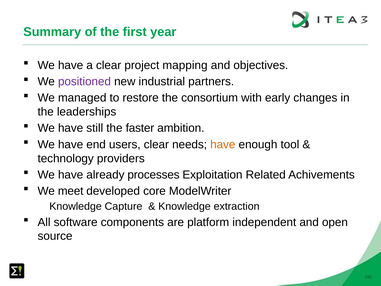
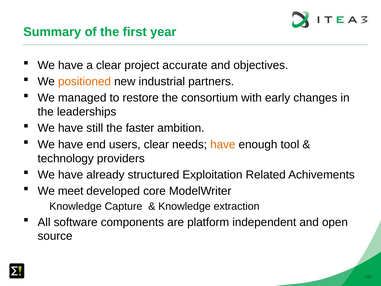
mapping: mapping -> accurate (185, 65)
positioned colour: purple -> orange (84, 81)
processes: processes -> structured (153, 175)
